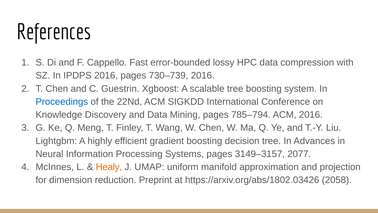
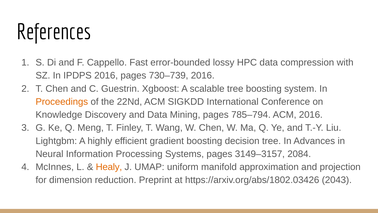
Proceedings colour: blue -> orange (62, 102)
2077: 2077 -> 2084 (299, 154)
2058: 2058 -> 2043 (337, 180)
